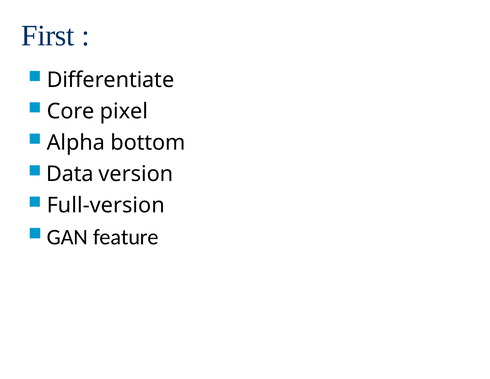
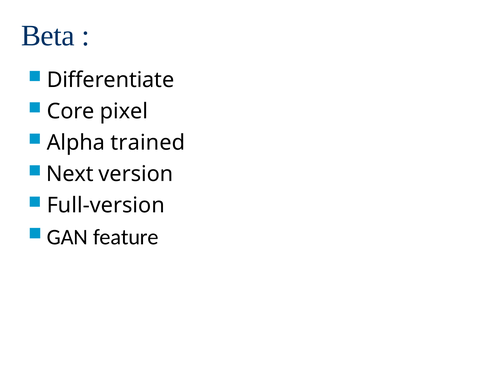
First: First -> Beta (48, 36)
bottom: bottom -> trained (148, 143)
Data: Data -> Next (70, 174)
